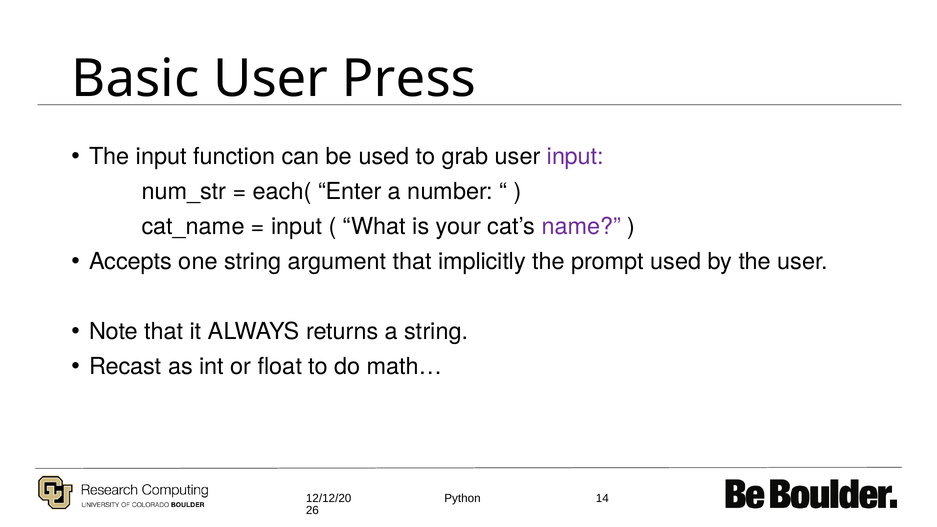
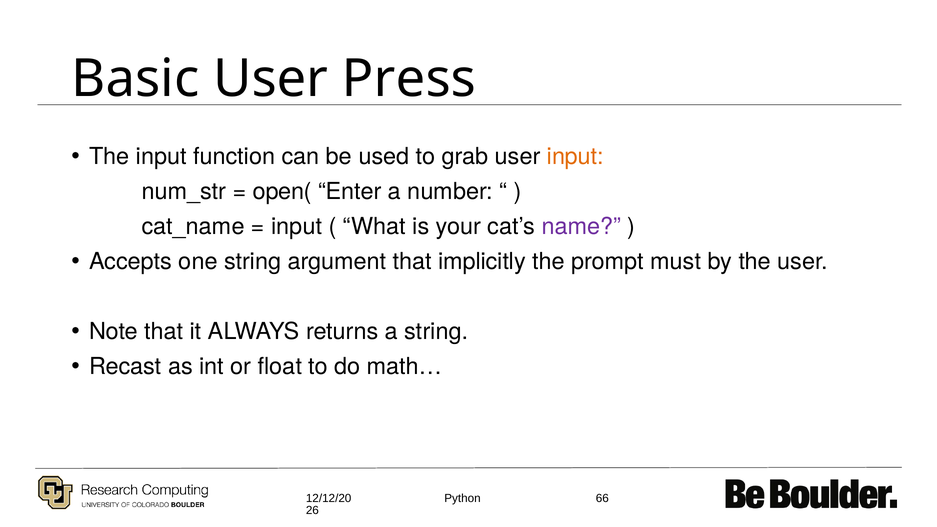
input colour: purple -> orange (575, 156)
each(: each( -> open( (282, 191)
prompt used: used -> must (676, 261)
14: 14 -> 66 (602, 499)
